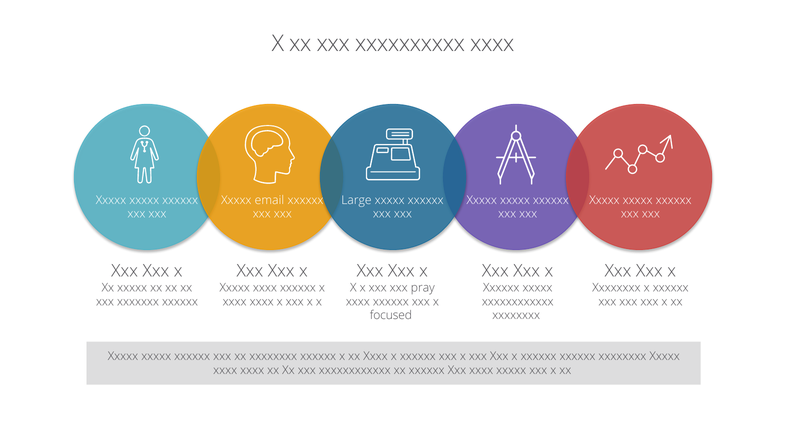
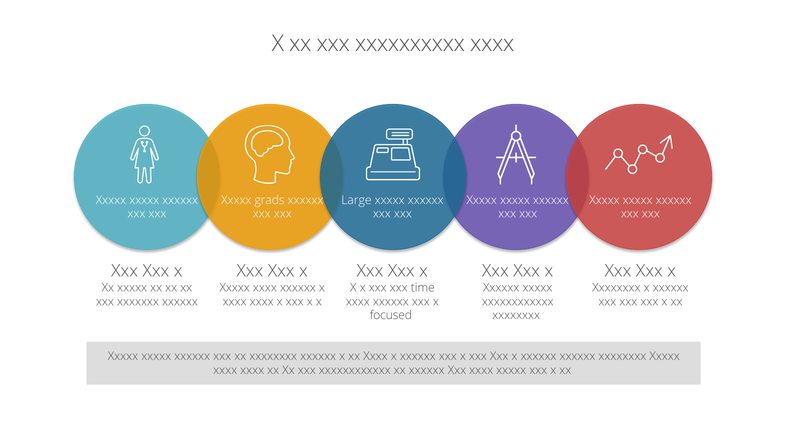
email: email -> grads (270, 200)
pray: pray -> time (423, 288)
